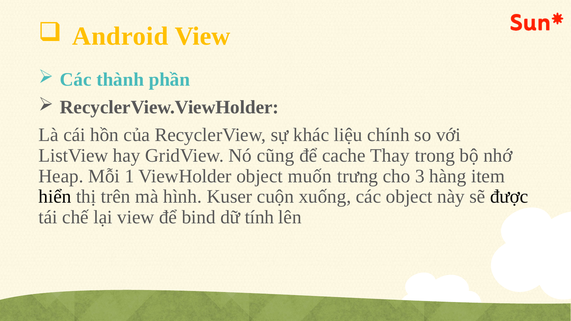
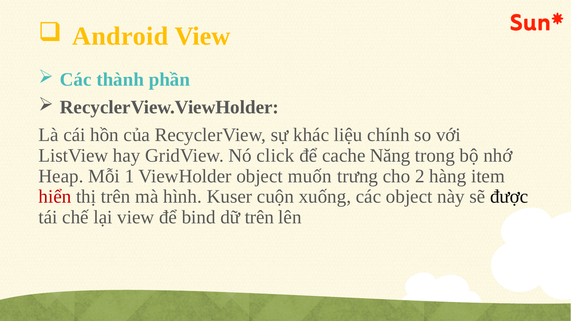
cũng: cũng -> click (276, 156)
Thay: Thay -> Năng (390, 156)
3: 3 -> 2 (420, 176)
hiển colour: black -> red (55, 197)
dữ tính: tính -> trên (259, 217)
